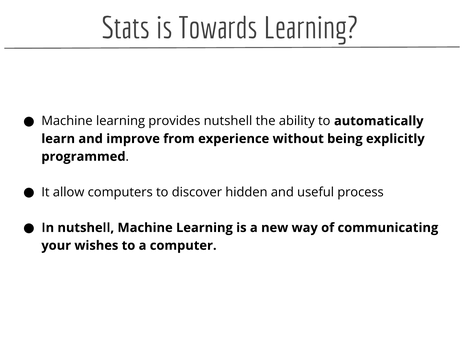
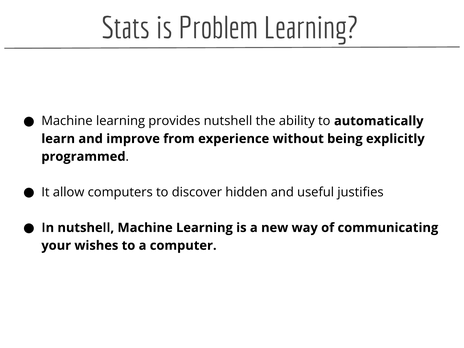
Towards: Towards -> Problem (218, 28)
process: process -> justifies (360, 192)
